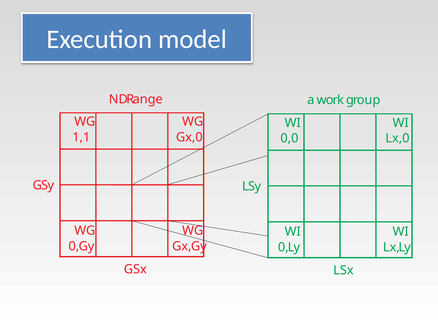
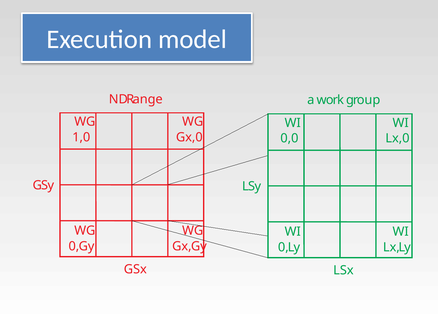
1,1: 1,1 -> 1,0 (81, 137)
